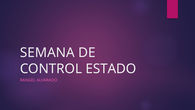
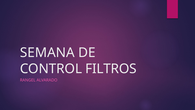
ESTADO: ESTADO -> FILTROS (111, 69)
